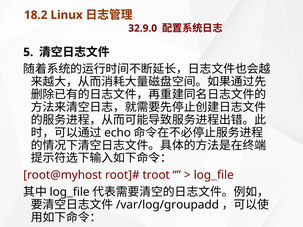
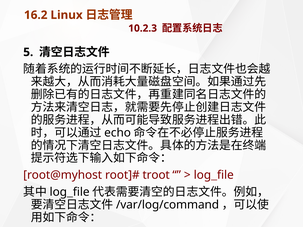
18.2: 18.2 -> 16.2 (36, 15)
32.9.0: 32.9.0 -> 10.2.3 (143, 28)
/var/log/groupadd: /var/log/groupadd -> /var/log/command (168, 205)
